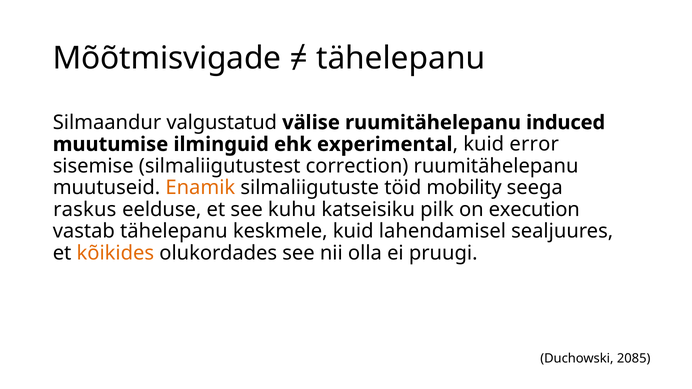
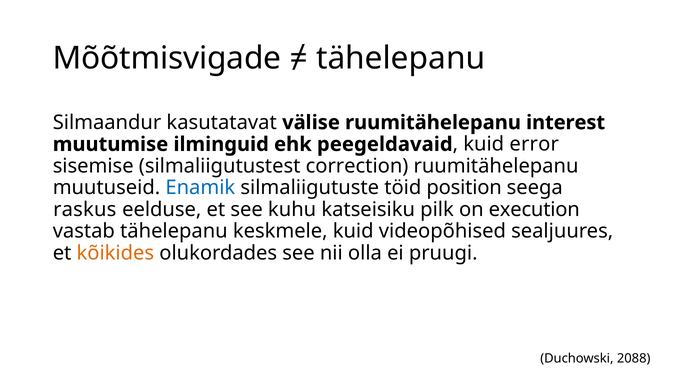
valgustatud: valgustatud -> kasutatavat (222, 123)
induced: induced -> interest (566, 123)
experimental: experimental -> peegeldavaid (385, 144)
Enamik colour: orange -> blue (200, 188)
mobility: mobility -> position (464, 188)
lahendamisel: lahendamisel -> videopõhised (442, 231)
2085: 2085 -> 2088 (634, 359)
